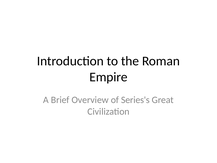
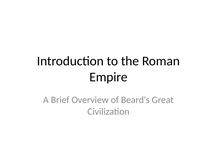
Series's: Series's -> Beard's (135, 100)
